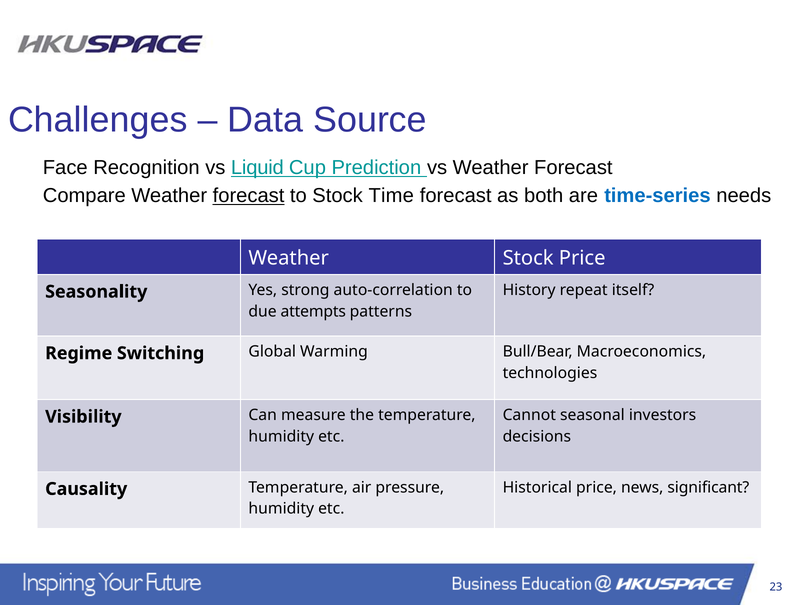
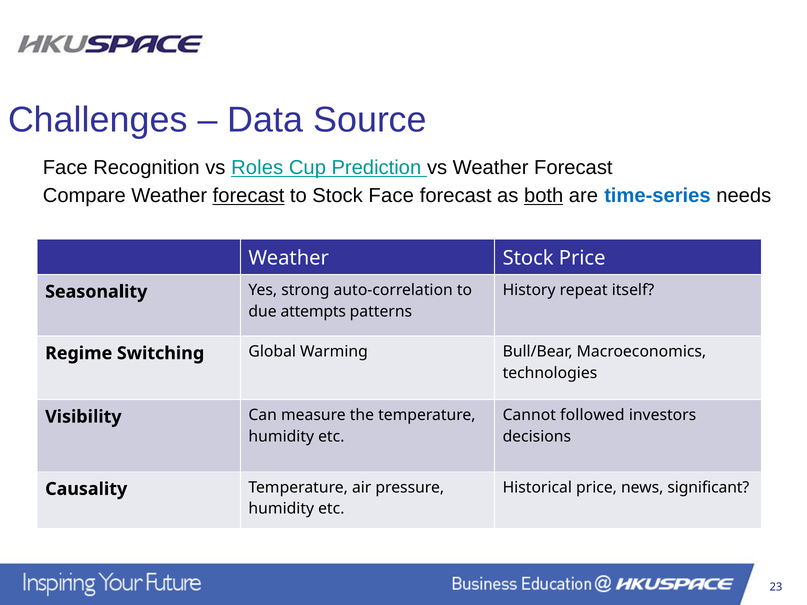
Liquid: Liquid -> Roles (257, 168)
Stock Time: Time -> Face (391, 196)
both underline: none -> present (544, 196)
seasonal: seasonal -> followed (592, 415)
